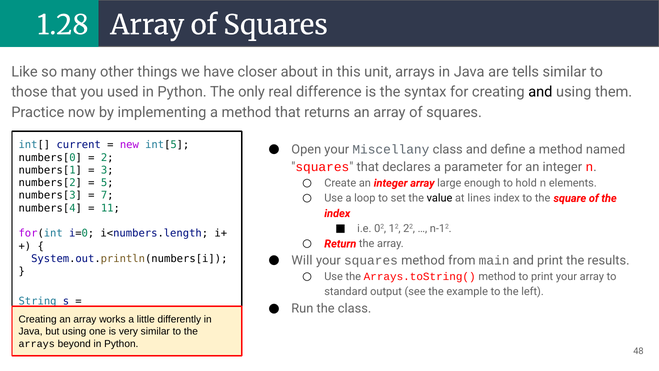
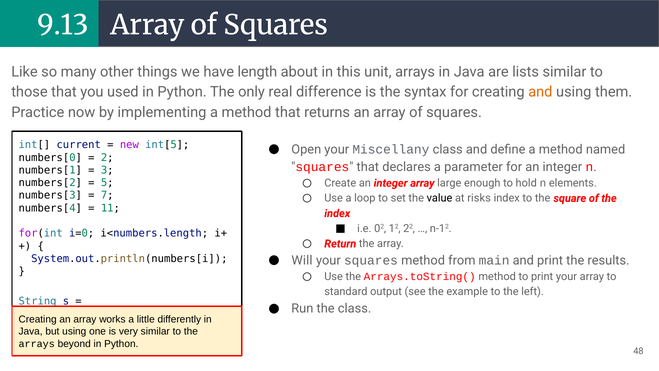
1.28: 1.28 -> 9.13 (63, 25)
closer: closer -> length (257, 72)
tells: tells -> lists (526, 72)
and colour: black -> orange (540, 92)
lines: lines -> risks (479, 198)
